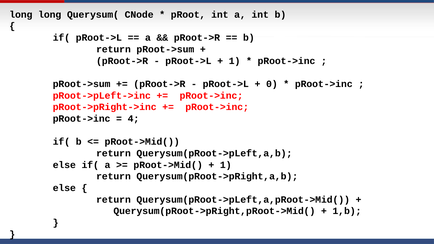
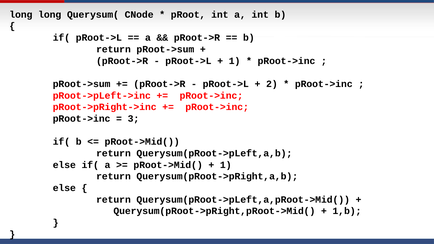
0: 0 -> 2 (272, 84)
4: 4 -> 3 (133, 119)
